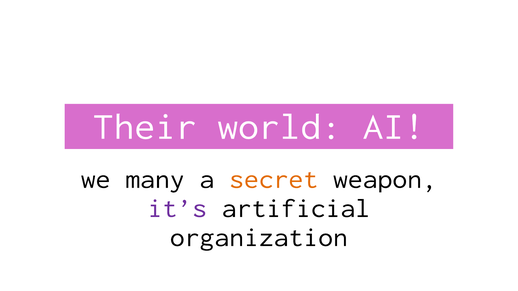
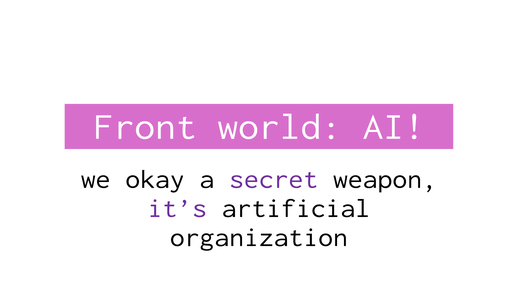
Their: Their -> Front (145, 127)
many: many -> okay (155, 179)
secret colour: orange -> purple (274, 179)
